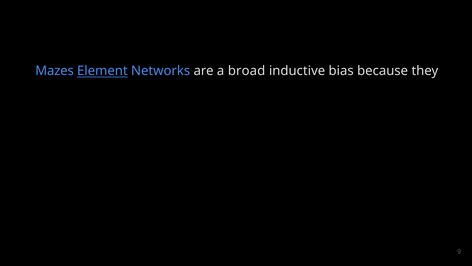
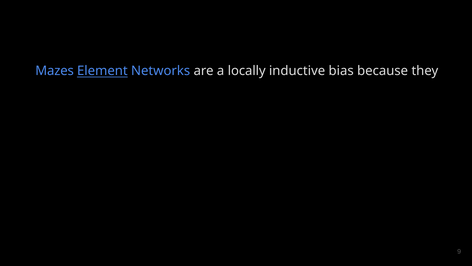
broad: broad -> locally (247, 71)
